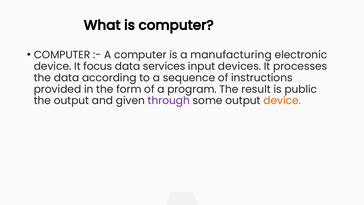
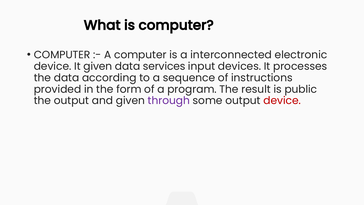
manufacturing: manufacturing -> interconnected (231, 55)
It focus: focus -> given (98, 66)
device colour: orange -> red (282, 101)
